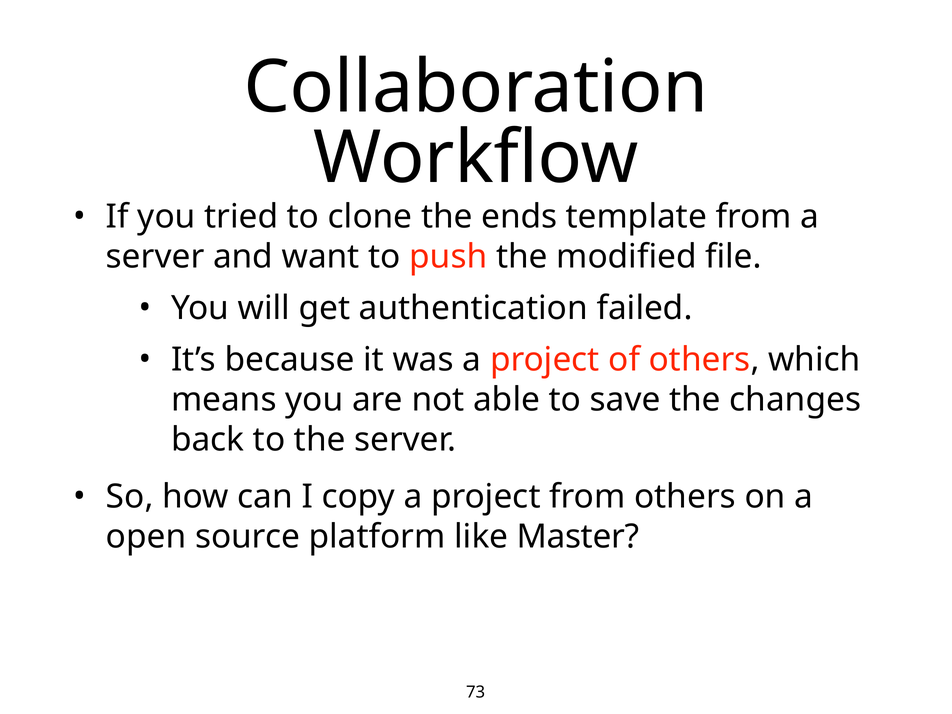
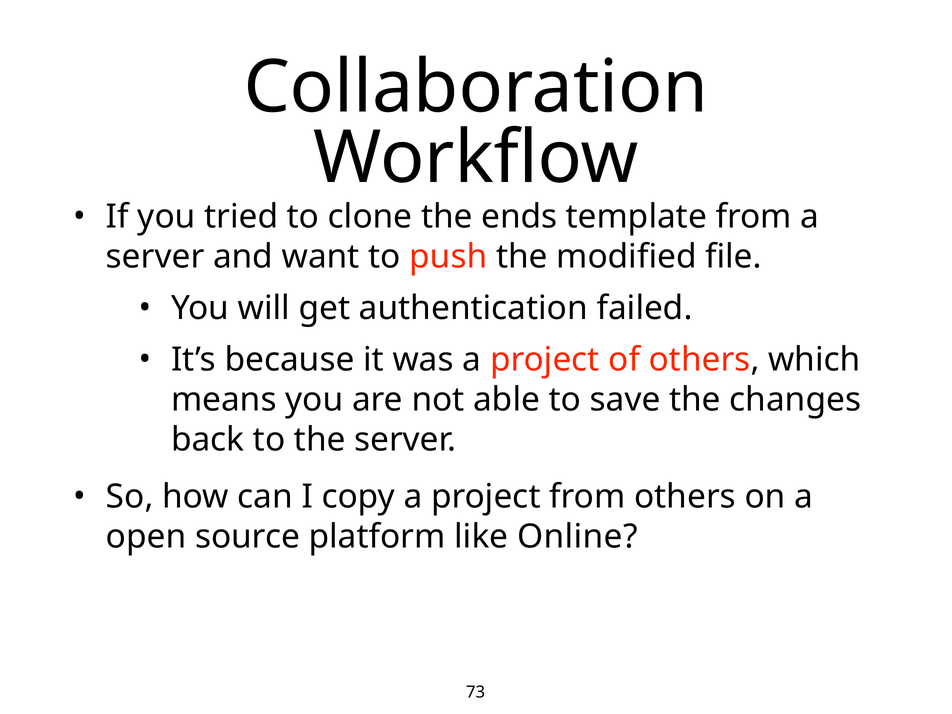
Master: Master -> Online (578, 537)
